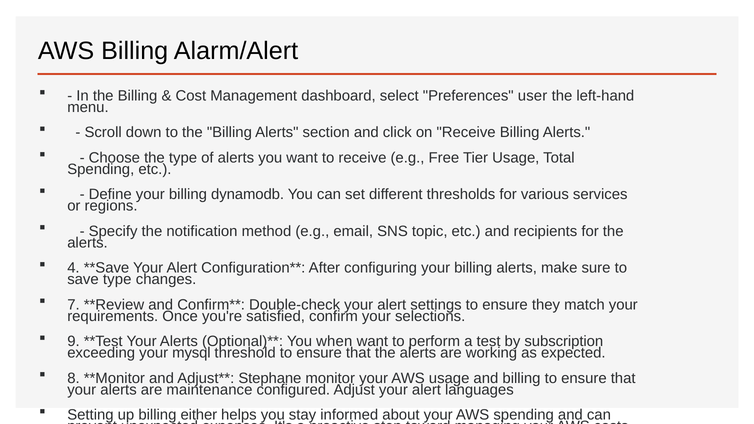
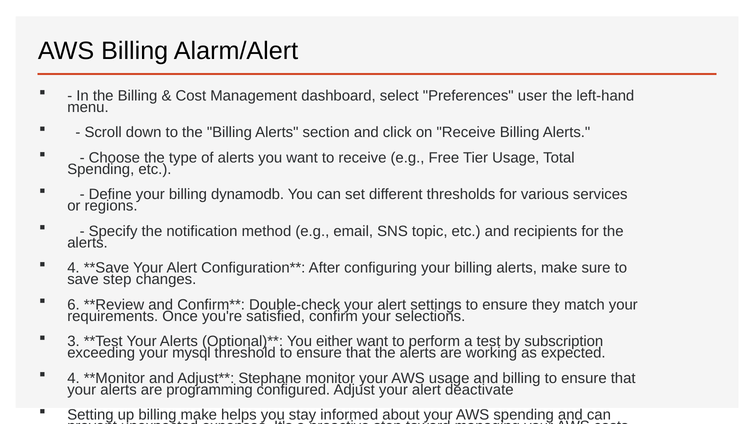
save type: type -> step (117, 280)
7: 7 -> 6 (73, 305)
9: 9 -> 3 (73, 342)
when: when -> either (334, 342)
8: 8 -> 4 (73, 378)
maintenance: maintenance -> programming (210, 390)
languages: languages -> deactivate (479, 390)
billing either: either -> make (199, 415)
